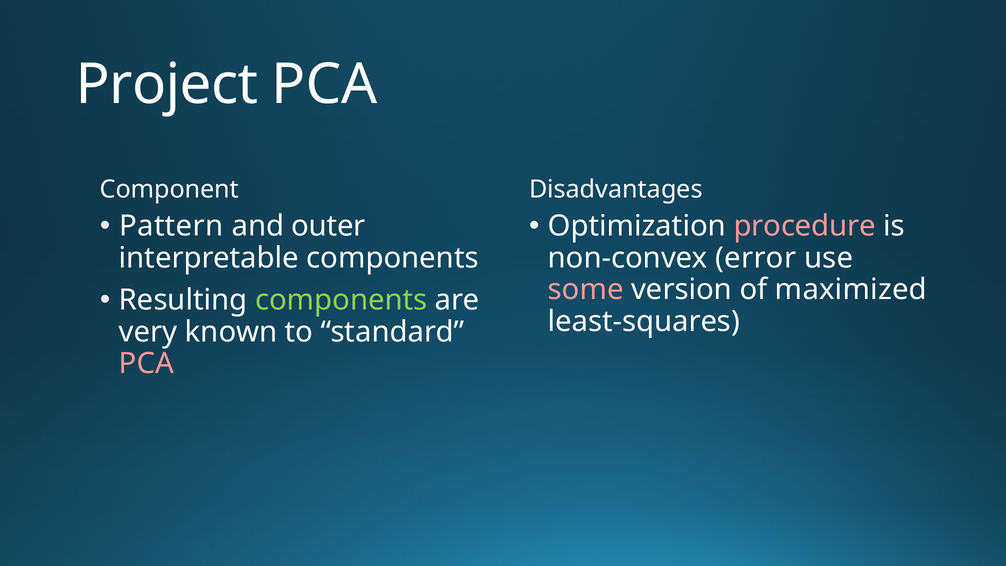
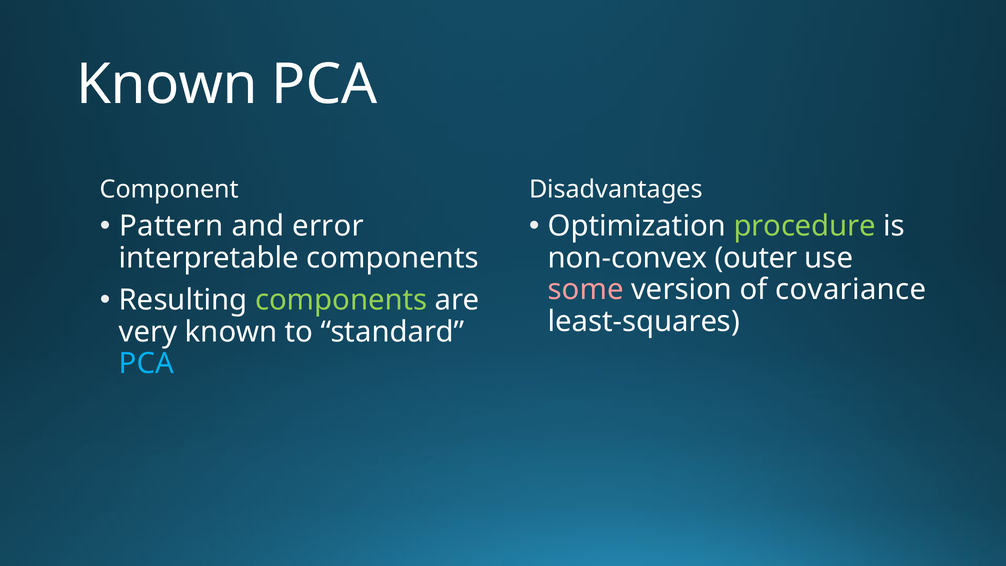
Project: Project -> Known (167, 84)
outer: outer -> error (328, 226)
procedure colour: pink -> light green (805, 226)
error: error -> outer (756, 258)
maximized: maximized -> covariance (851, 290)
PCA colour: pink -> light blue (146, 363)
